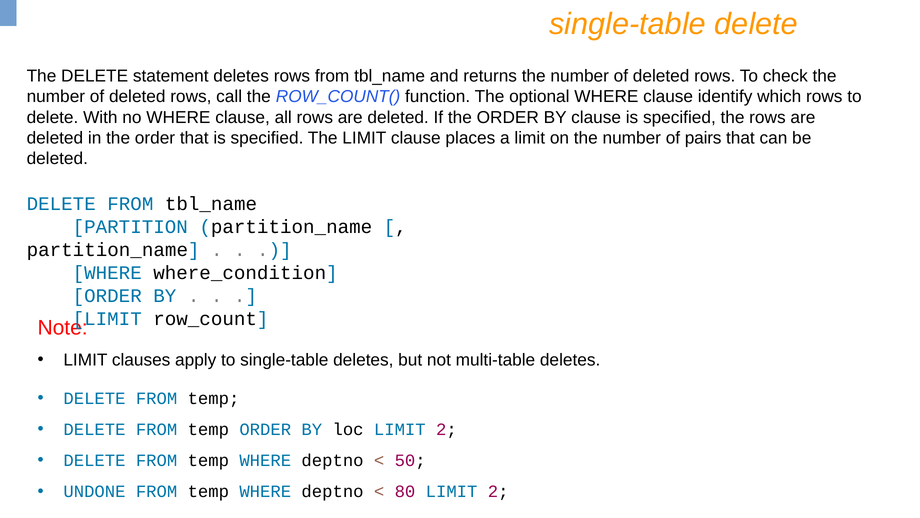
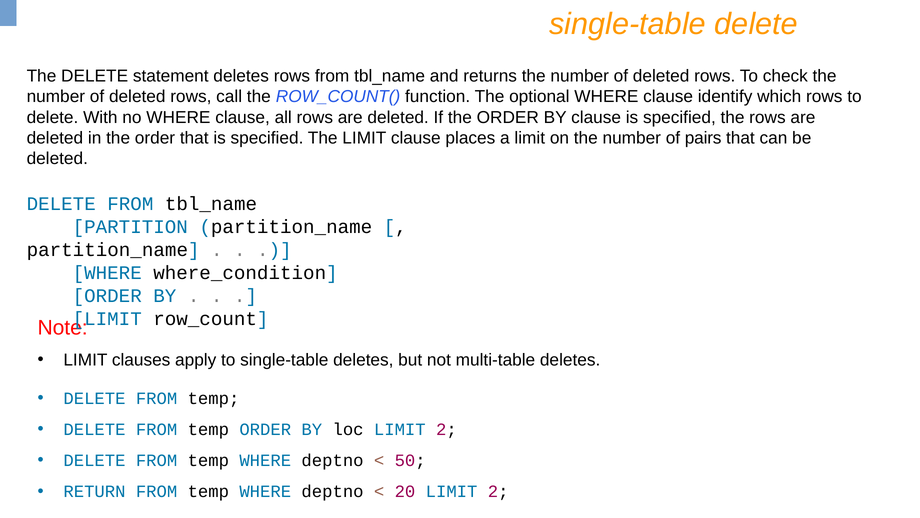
UNDONE: UNDONE -> RETURN (94, 491)
80: 80 -> 20 (405, 491)
